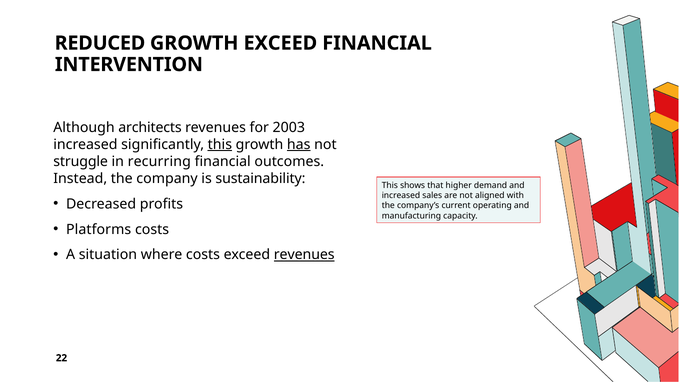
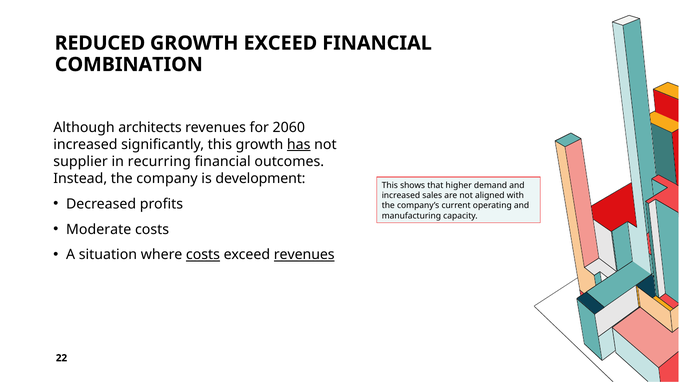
INTERVENTION: INTERVENTION -> COMBINATION (129, 65)
2003: 2003 -> 2060 (289, 127)
this underline: present -> none (220, 144)
struggle: struggle -> supplier (81, 161)
sustainability: sustainability -> development (260, 178)
Platforms: Platforms -> Moderate (99, 229)
costs underline: none -> present (203, 255)
